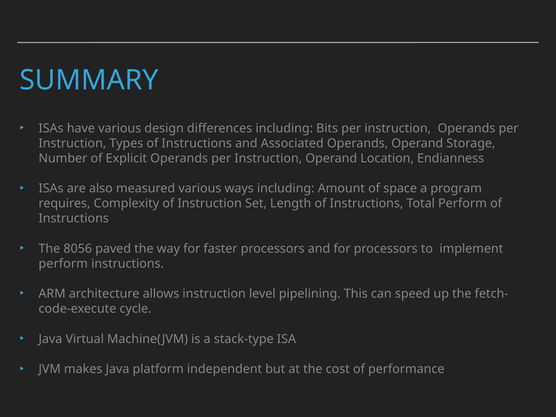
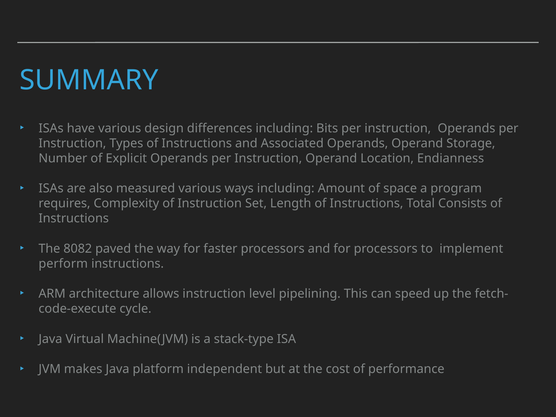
Total Perform: Perform -> Consists (463, 203)
8056: 8056 -> 8082 (78, 249)
